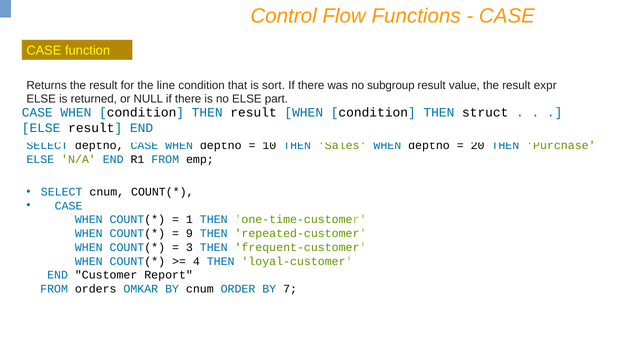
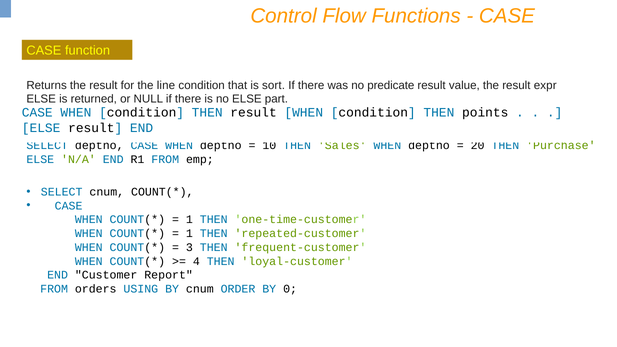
subgroup: subgroup -> predicate (391, 85)
struct: struct -> points (485, 113)
9: 9 -> 1 (189, 233)
OMKAR: OMKAR -> USING (141, 289)
7: 7 -> 0 (290, 289)
